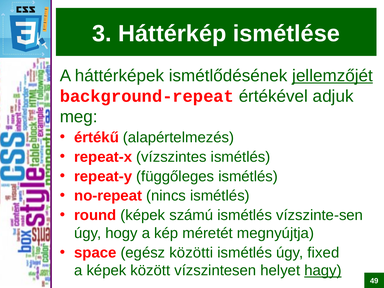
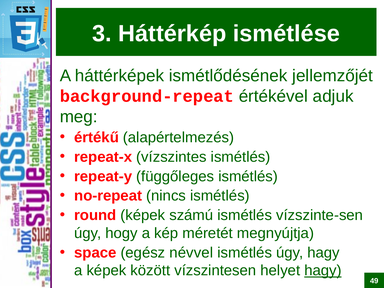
jellemzőjét underline: present -> none (333, 76)
közötti: közötti -> névvel (191, 253)
úgy fixed: fixed -> hagy (323, 253)
